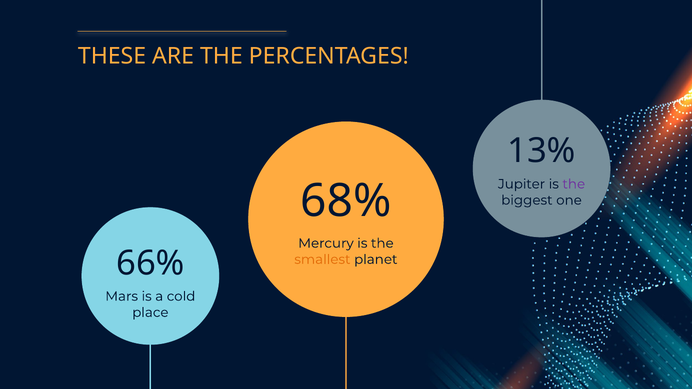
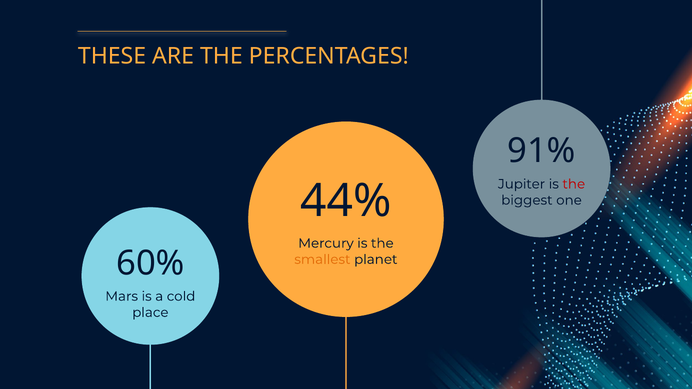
13%: 13% -> 91% (542, 151)
the colour: purple -> red (574, 184)
68%: 68% -> 44% (346, 201)
66%: 66% -> 60% (150, 263)
